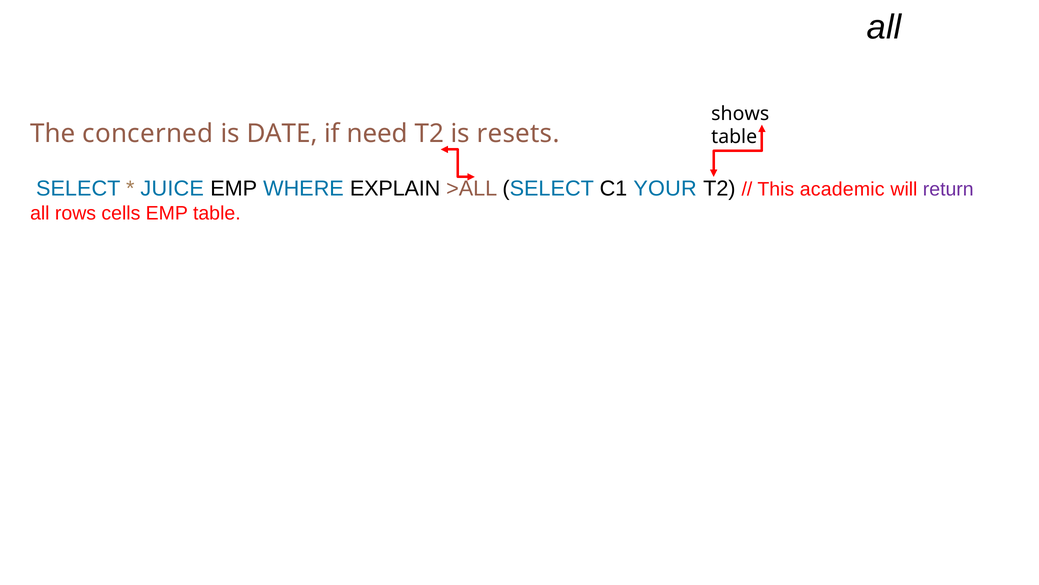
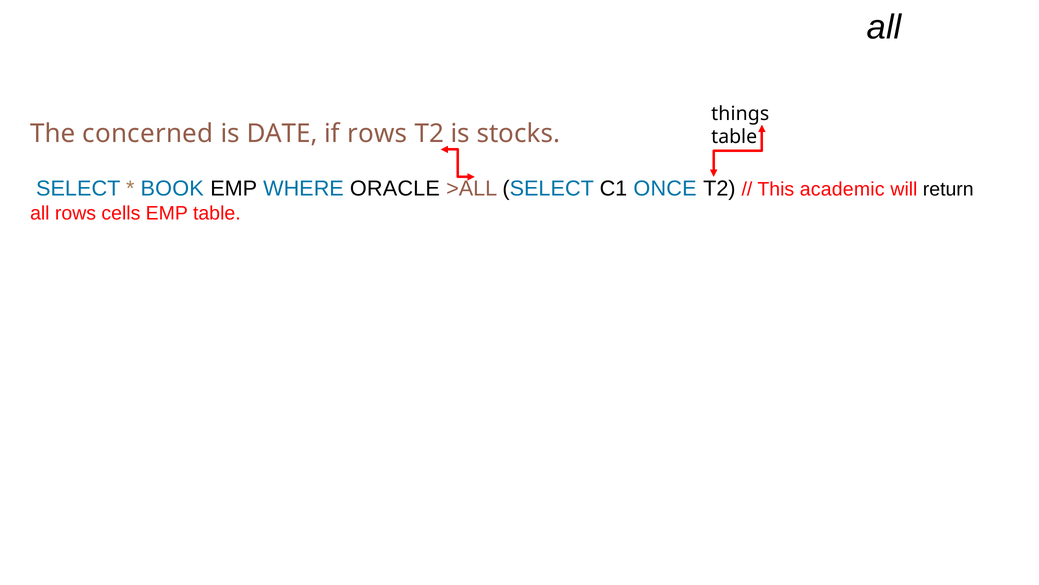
shows: shows -> things (740, 114)
if need: need -> rows (377, 134)
resets: resets -> stocks (518, 134)
JUICE: JUICE -> BOOK (172, 188)
EXPLAIN: EXPLAIN -> ORACLE (395, 188)
YOUR: YOUR -> ONCE (665, 188)
return colour: purple -> black (948, 189)
